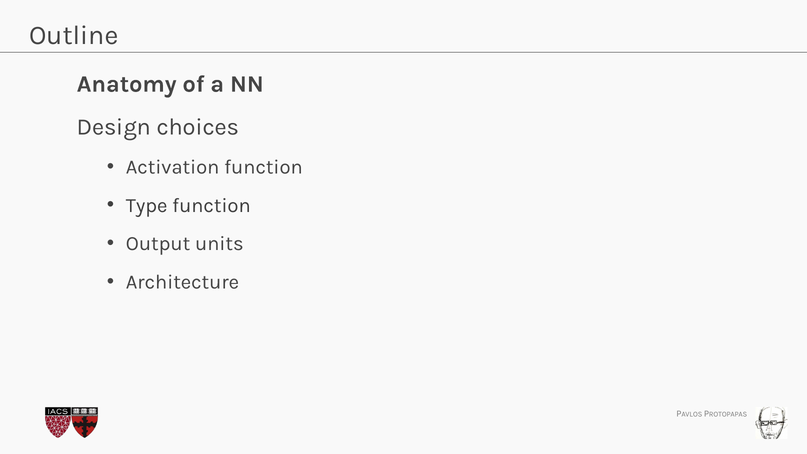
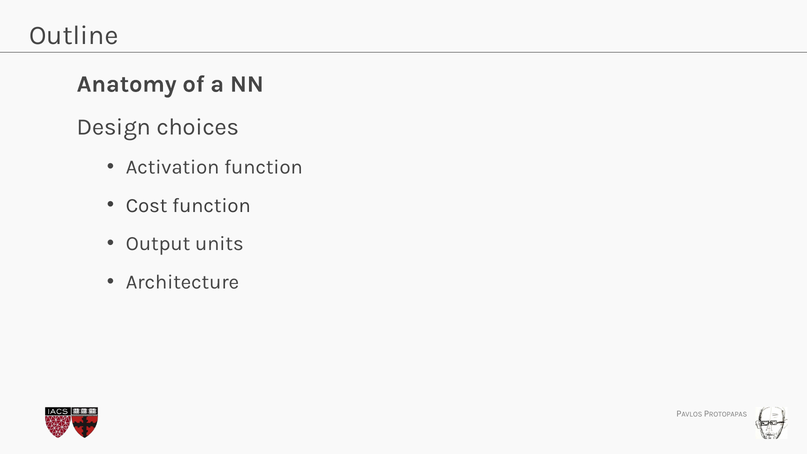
Type: Type -> Cost (147, 205)
